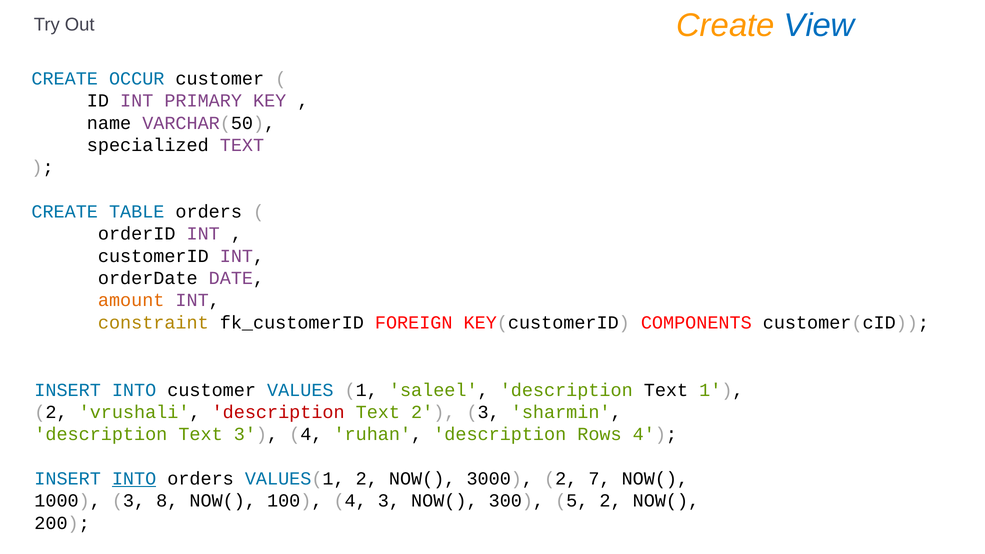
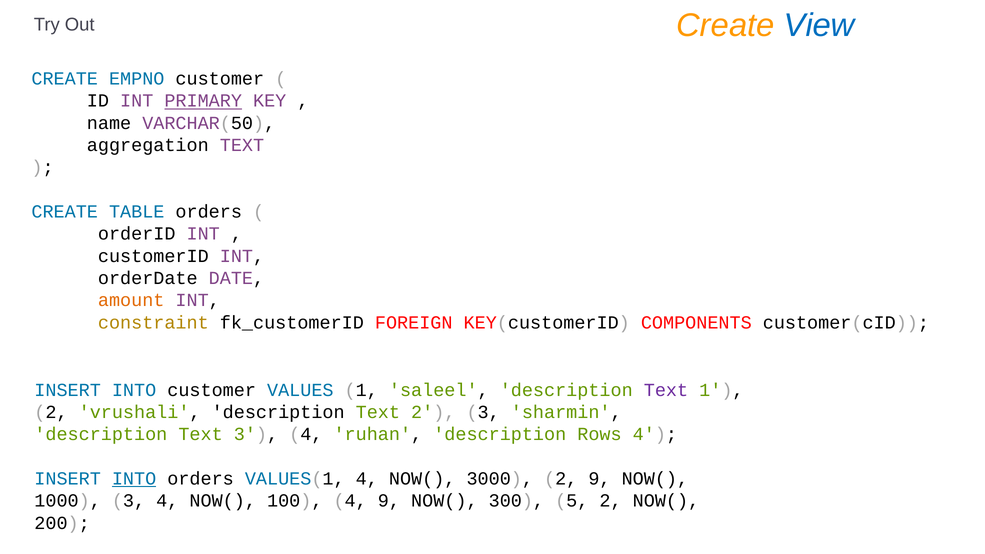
OCCUR: OCCUR -> EMPNO (137, 79)
PRIMARY underline: none -> present (203, 101)
specialized: specialized -> aggregation (148, 145)
Text colour: black -> purple (666, 390)
description colour: red -> black (278, 412)
VALUES(1 2: 2 -> 4 (367, 479)
2 7: 7 -> 9 (599, 479)
1000 3 8: 8 -> 4 (167, 501)
4 3: 3 -> 9 (389, 501)
